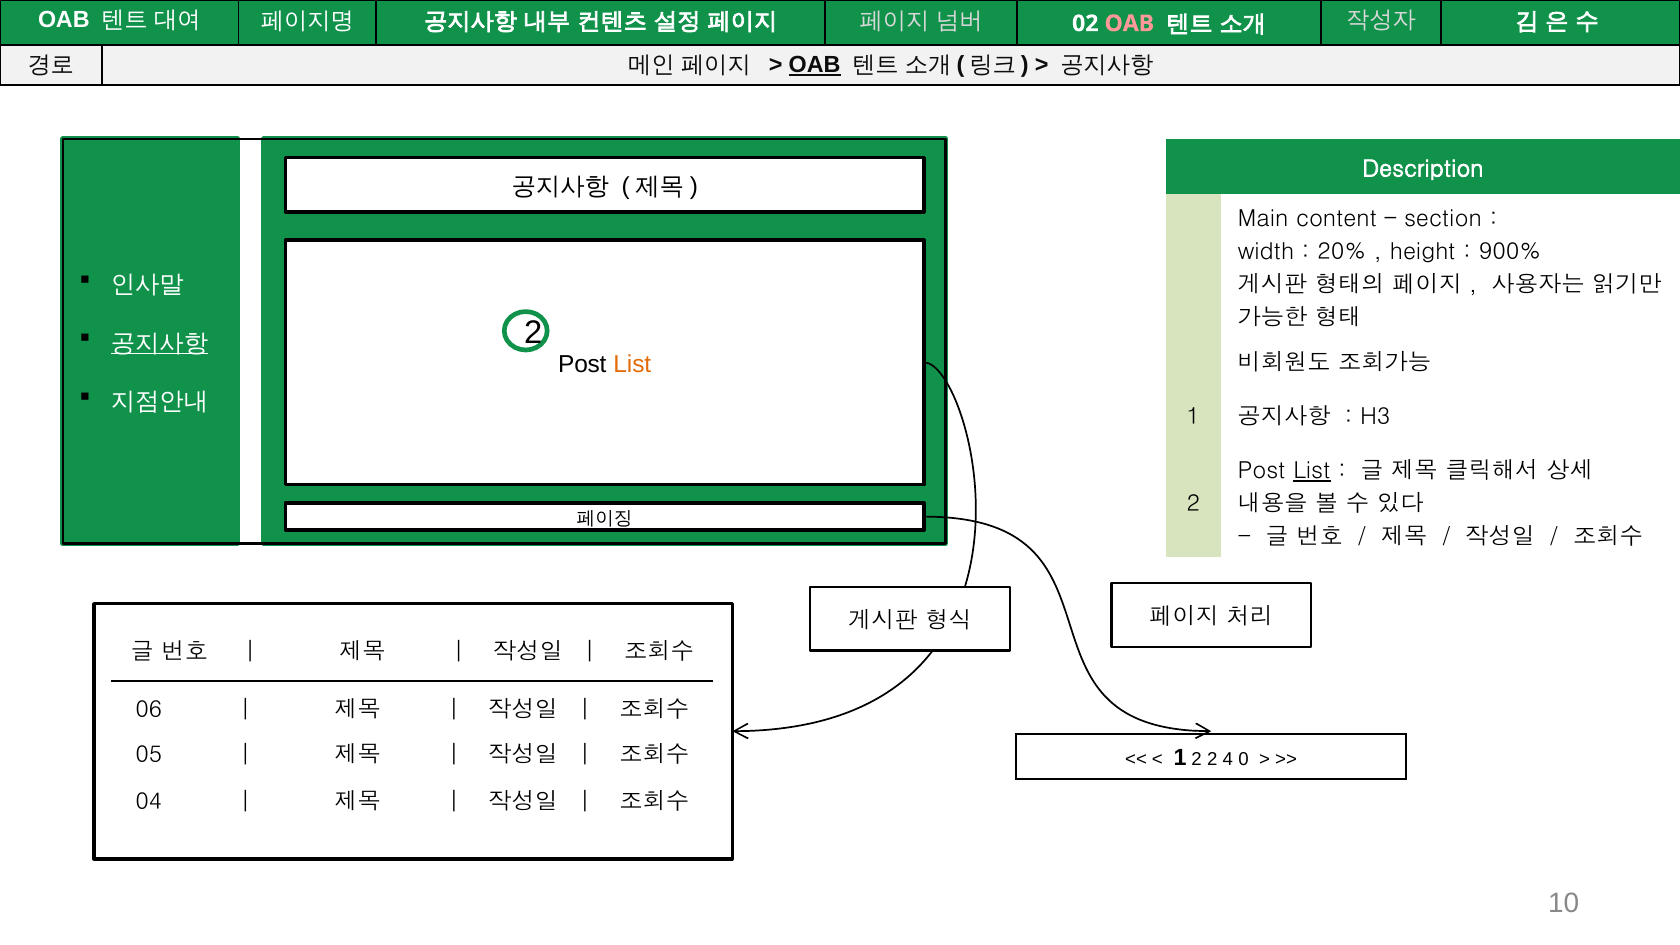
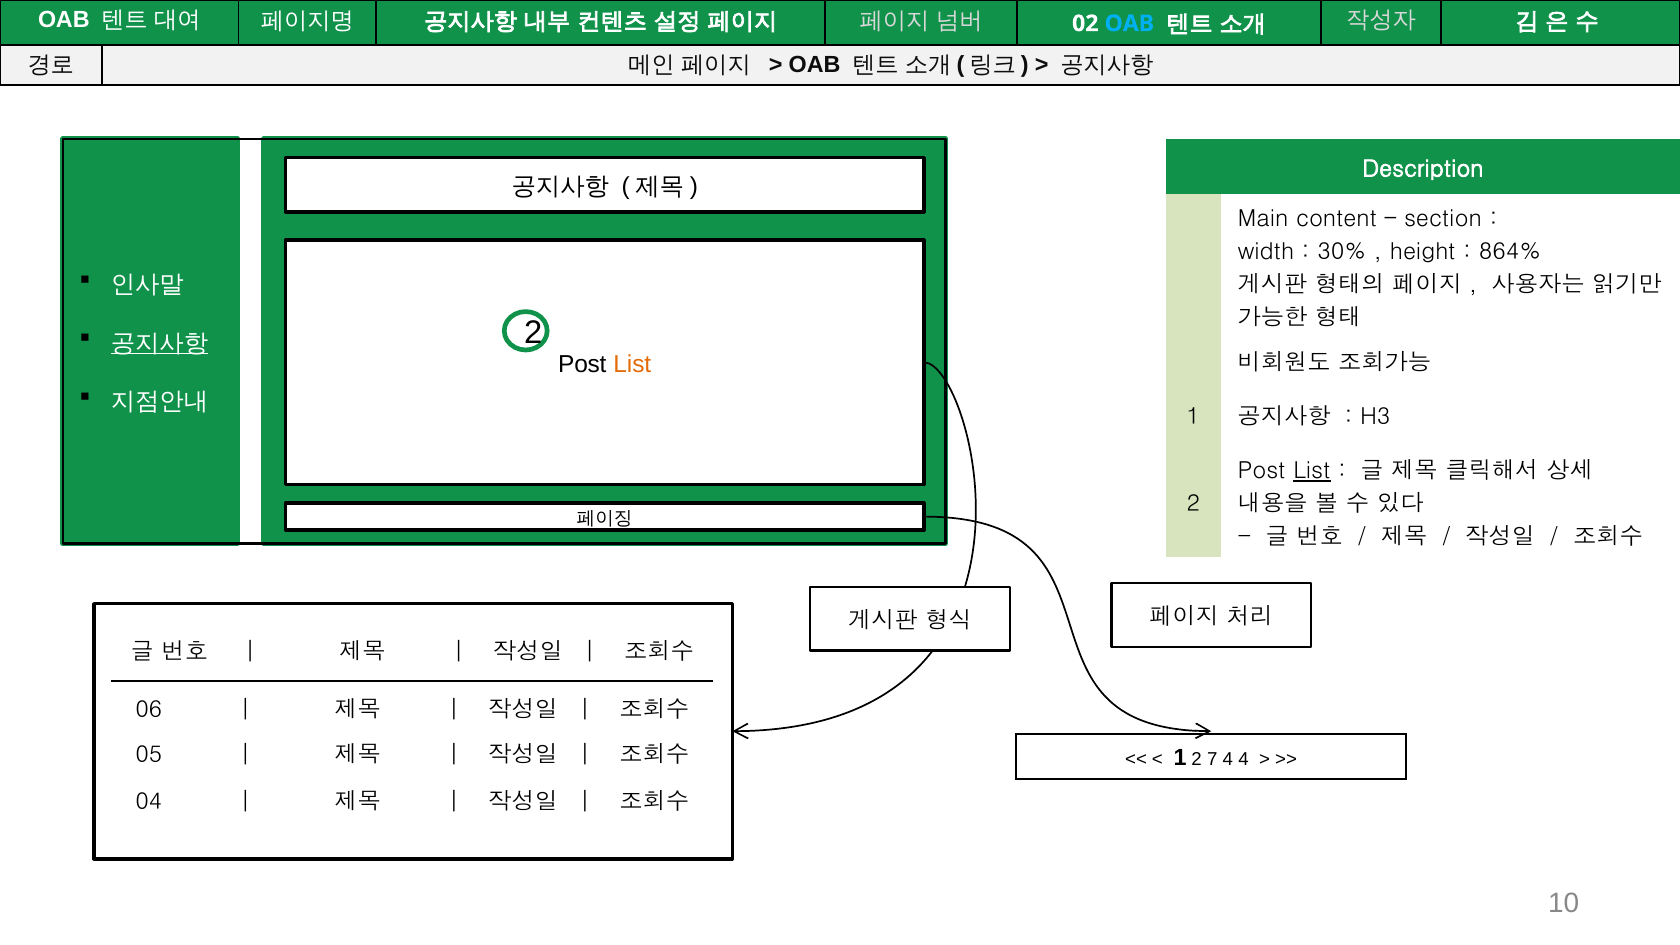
OAB colour: pink -> light blue (1129, 24)
OAB underline: present -> none (815, 65)
20%: 20% -> 30% (1342, 252)
900%: 900% -> 864% (1510, 252)
2 2: 2 -> 7 (1212, 760)
4 0: 0 -> 4 (1244, 760)
